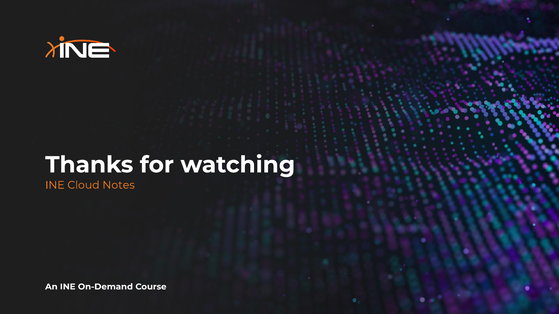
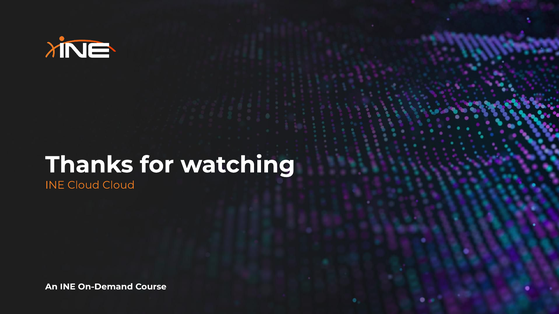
Cloud Notes: Notes -> Cloud (119, 185)
